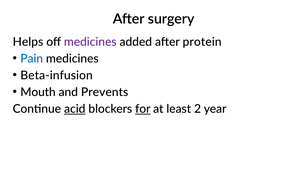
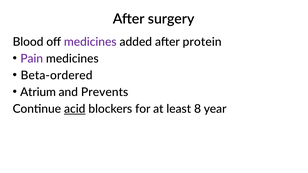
Helps: Helps -> Blood (28, 42)
Pain colour: blue -> purple (32, 59)
Beta-infusion: Beta-infusion -> Beta-ordered (57, 75)
Mouth: Mouth -> Atrium (38, 92)
for underline: present -> none (143, 109)
2: 2 -> 8 (198, 109)
